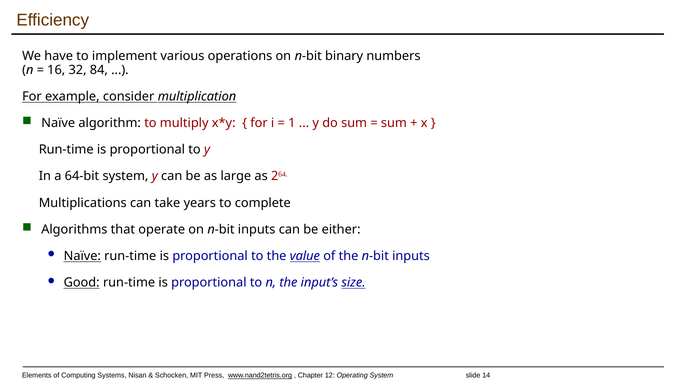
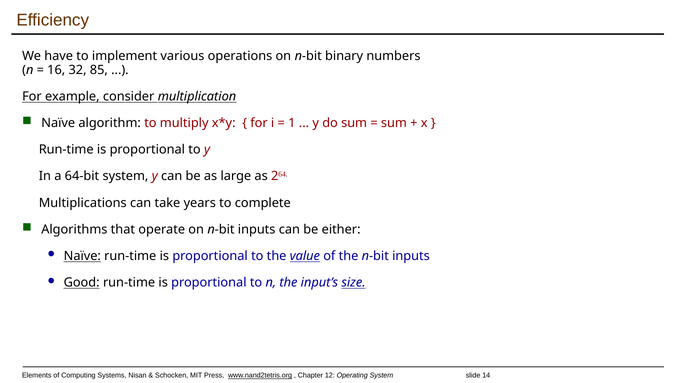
84: 84 -> 85 (99, 70)
